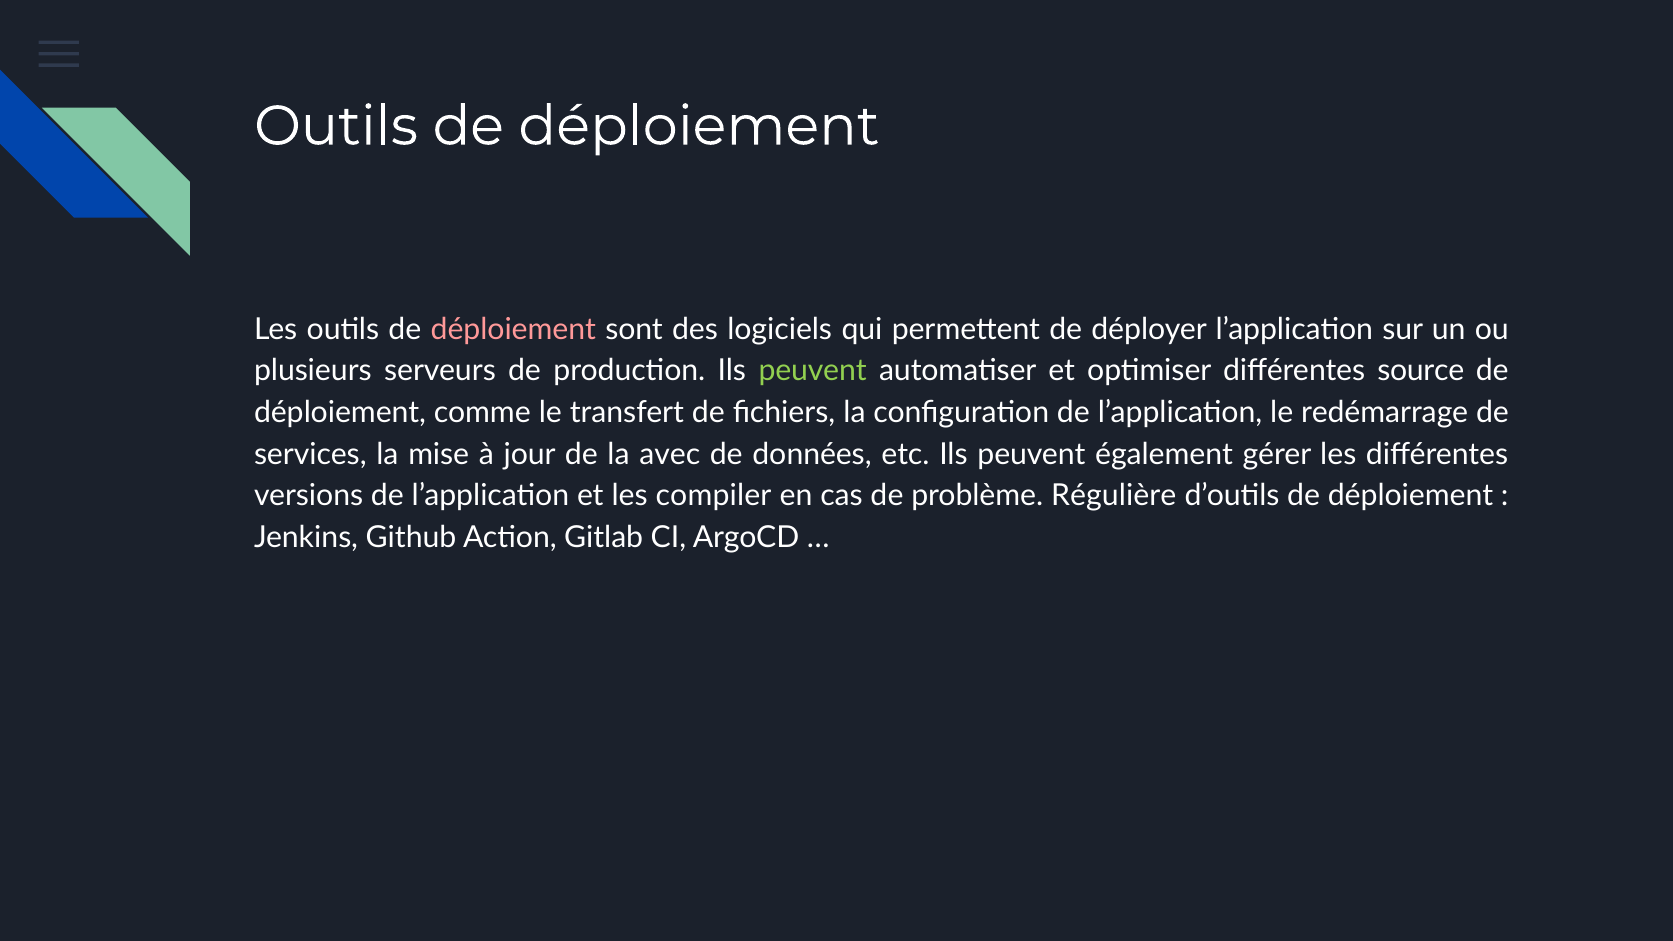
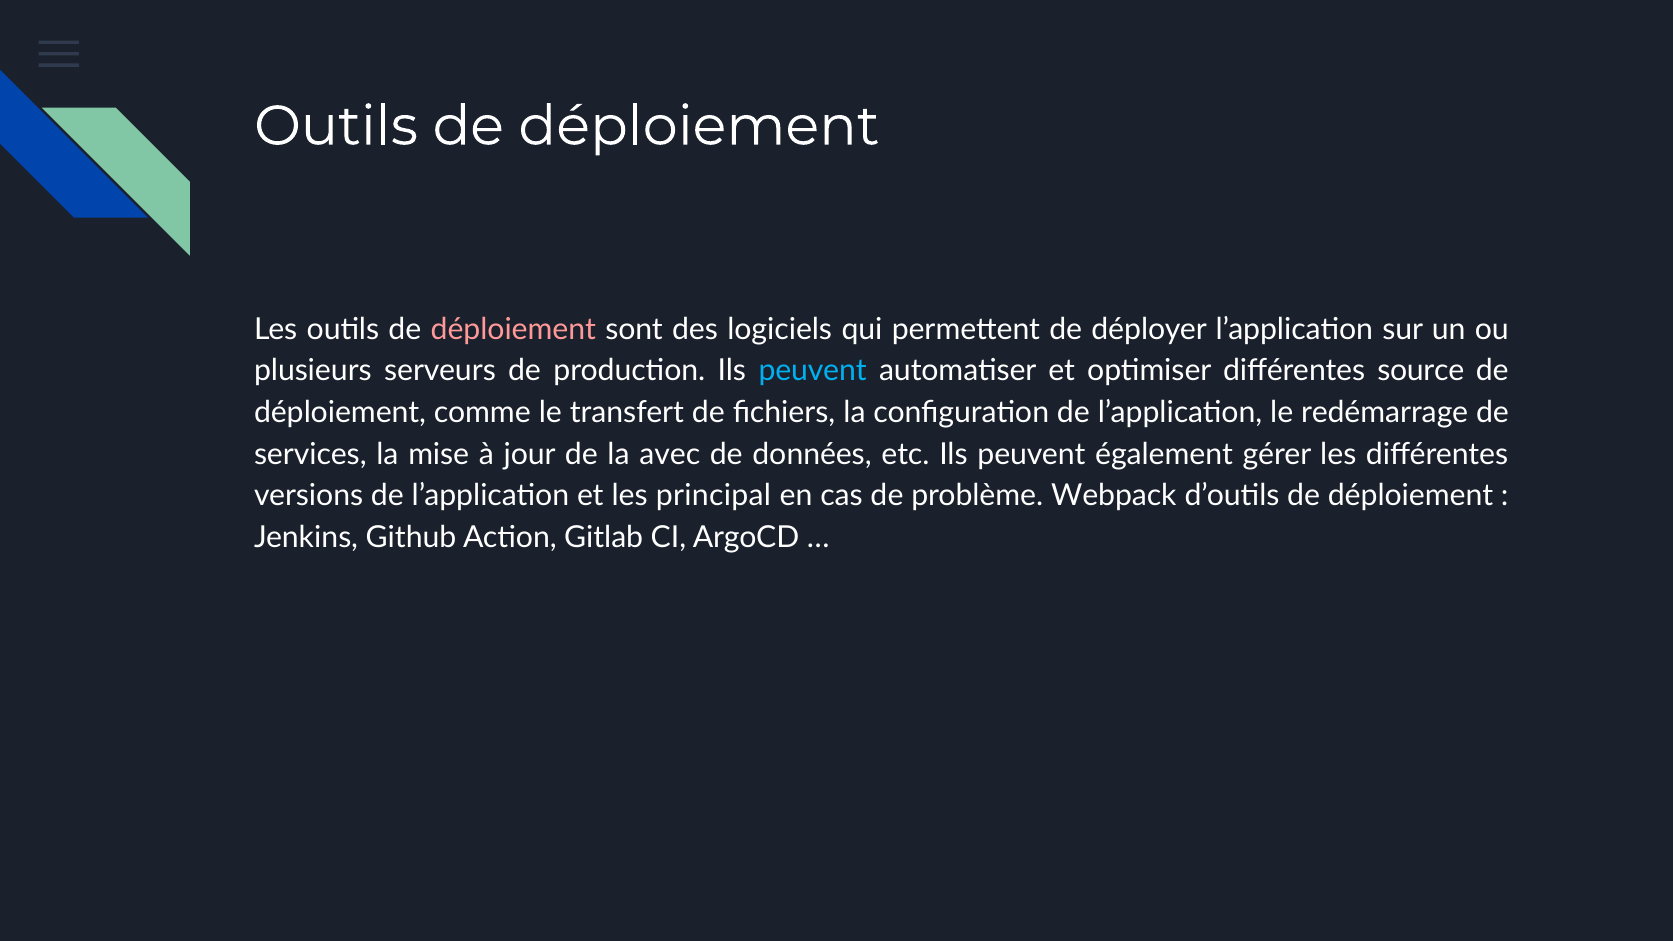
peuvent colour: light green -> light blue (813, 371)
compiler: compiler -> principal (714, 496)
Régulière: Régulière -> Webpack (1114, 496)
